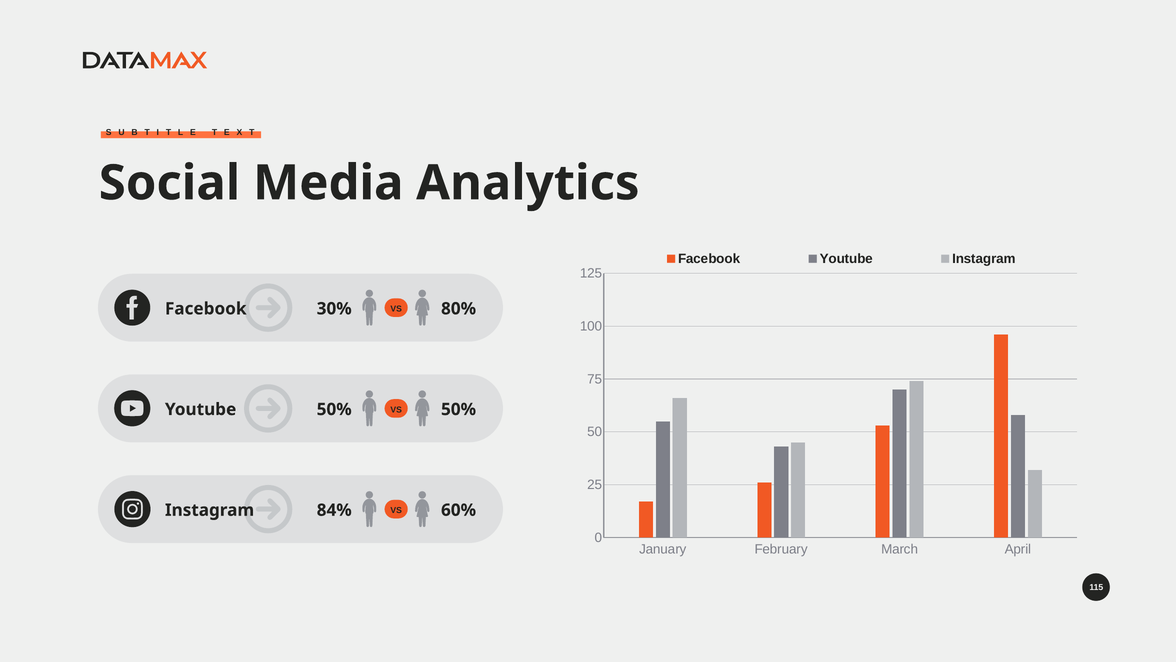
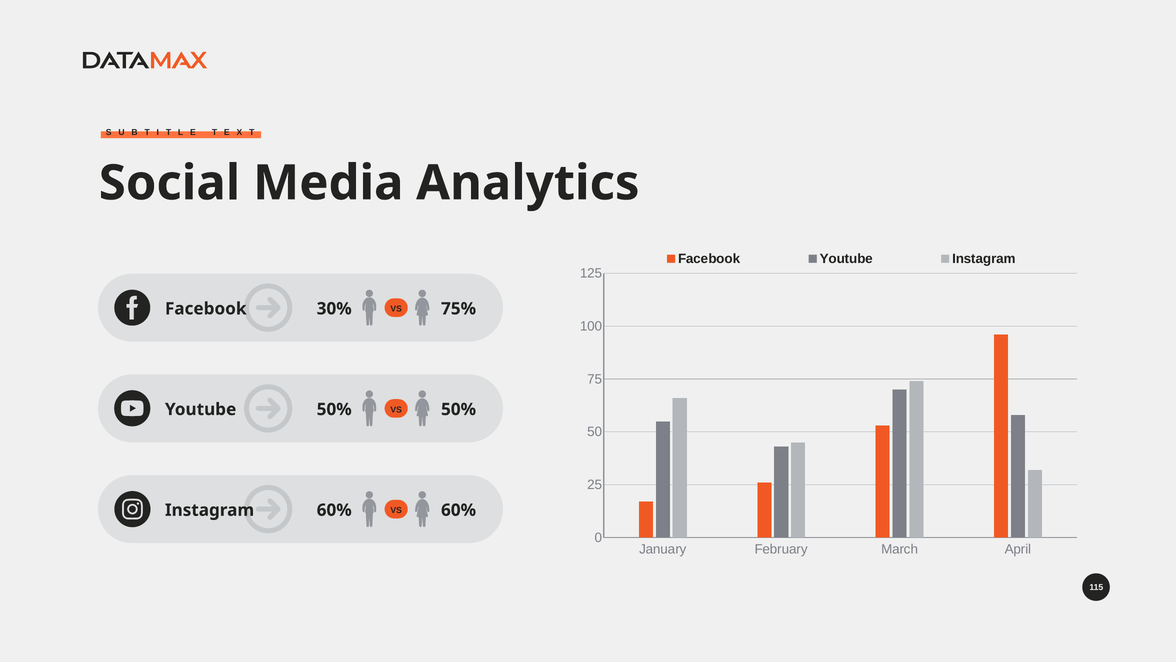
80%: 80% -> 75% (459, 308)
84%: 84% -> 60% (334, 510)
